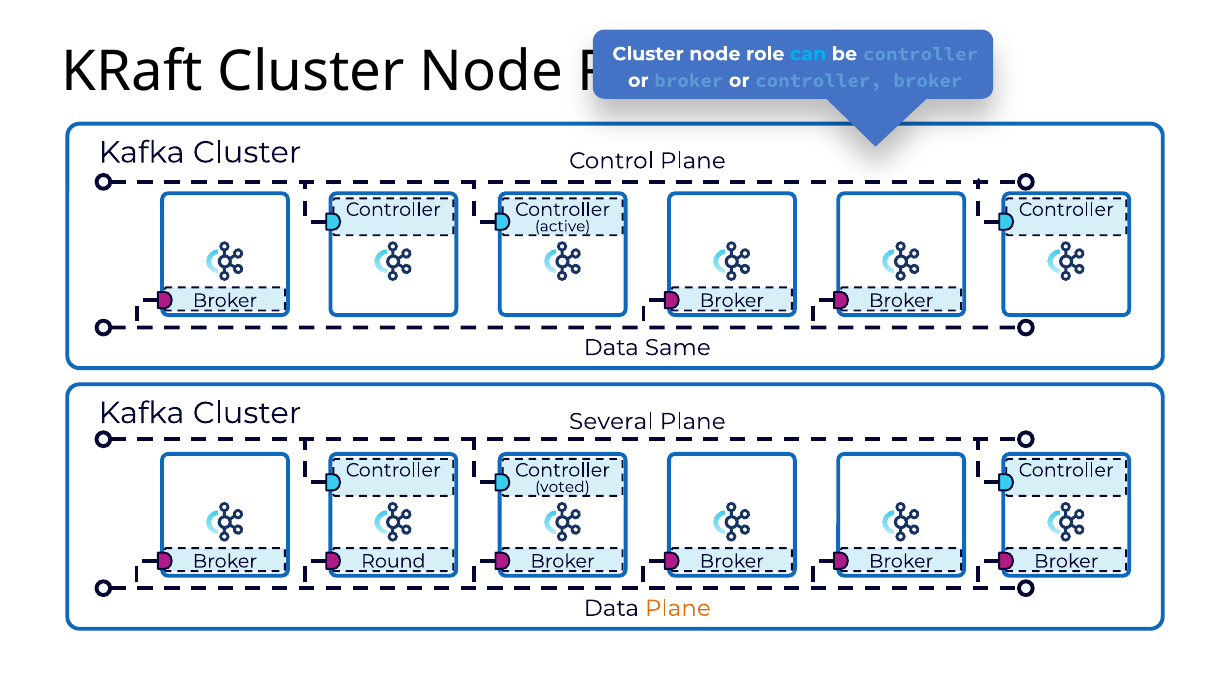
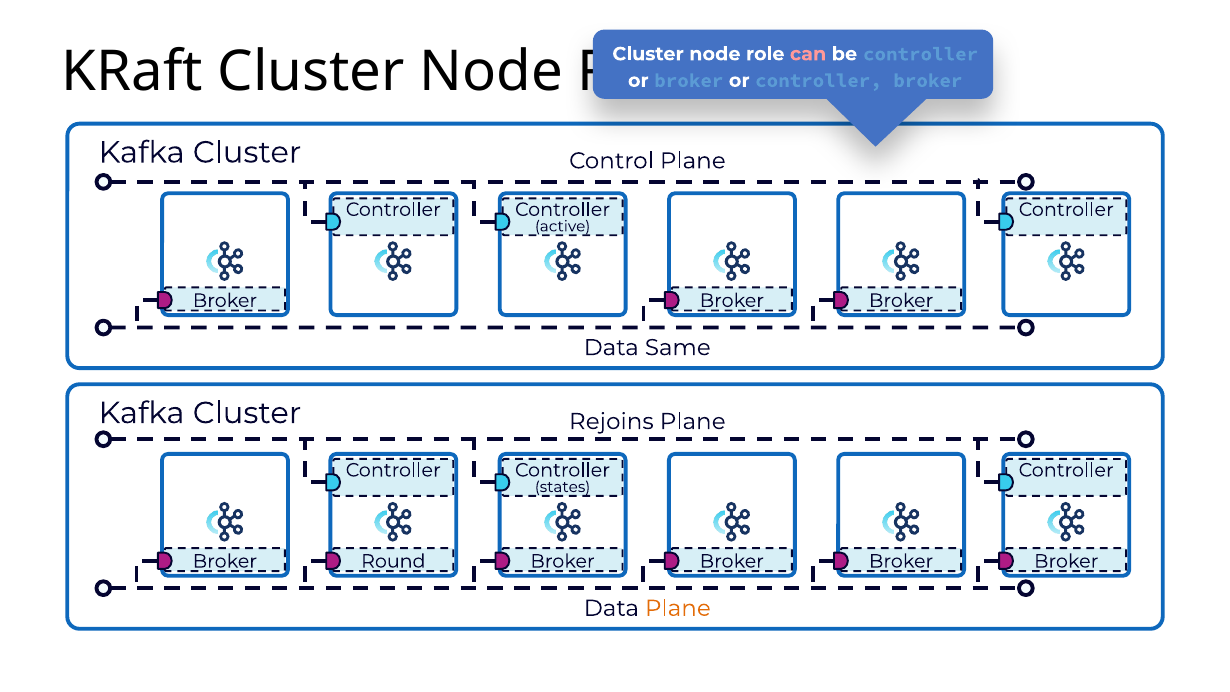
can colour: light blue -> pink (808, 54)
Several: Several -> Rejoins (611, 421)
voted: voted -> states (563, 487)
